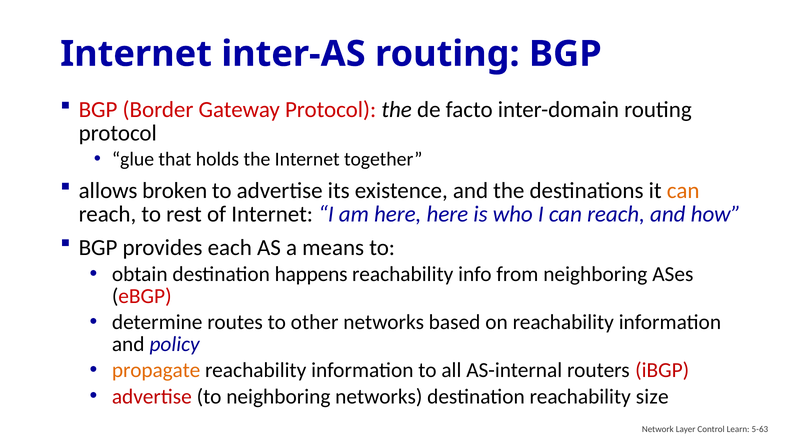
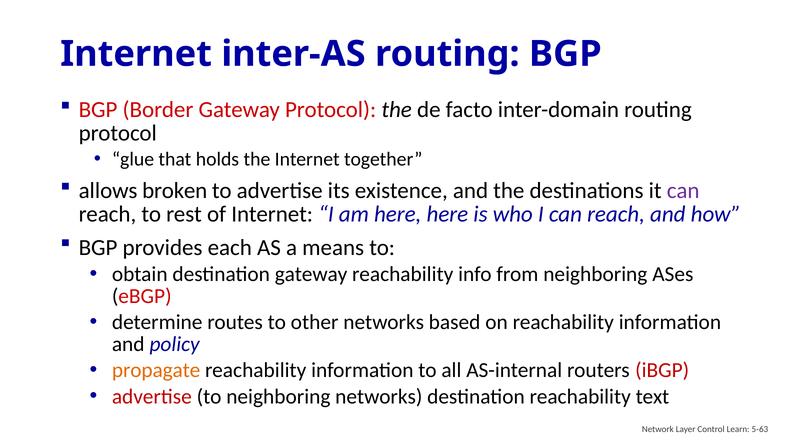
can colour: orange -> purple (683, 191)
destination happens: happens -> gateway (311, 274)
size: size -> text (652, 396)
